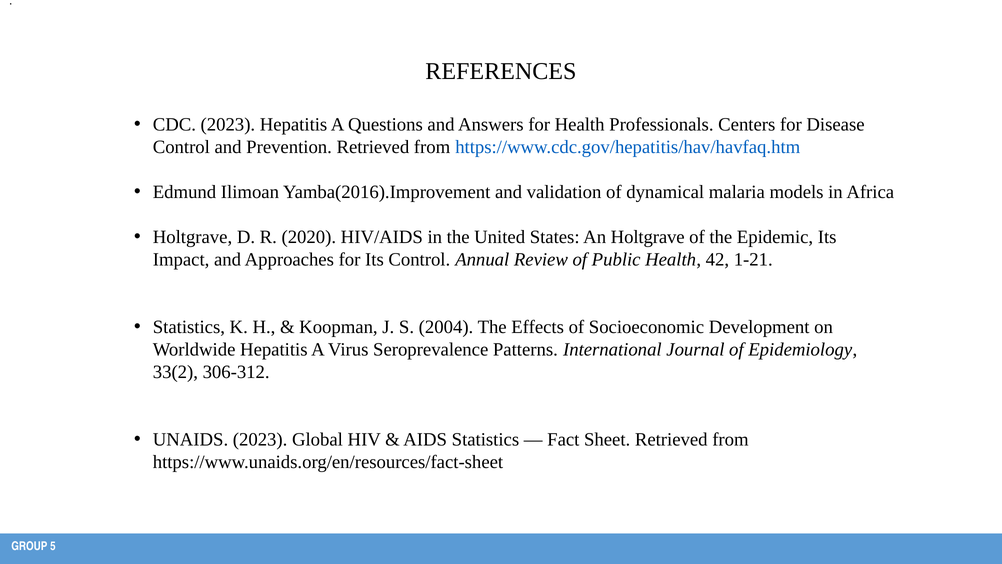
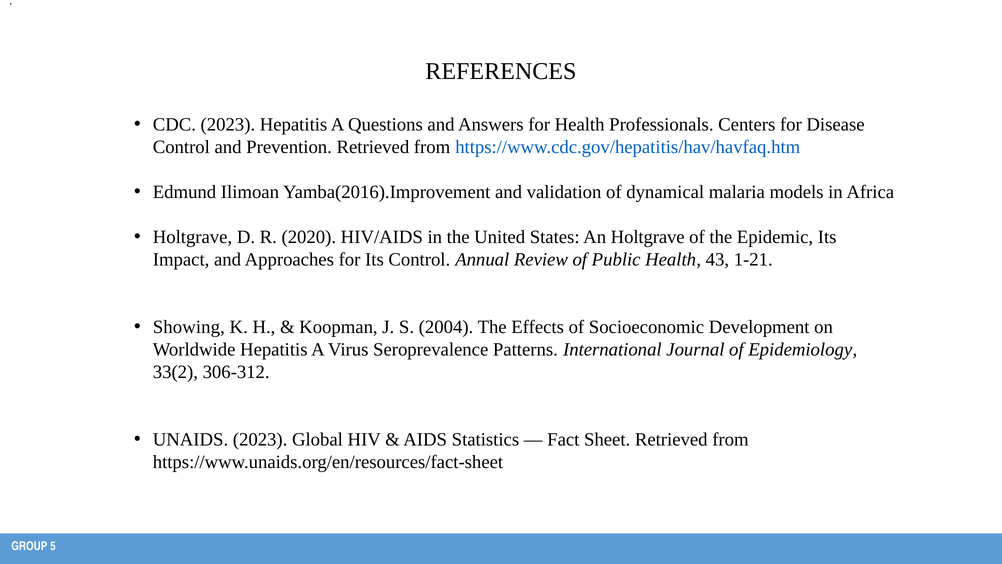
42: 42 -> 43 (717, 259)
Statistics: Statistics -> Showing (189, 327)
